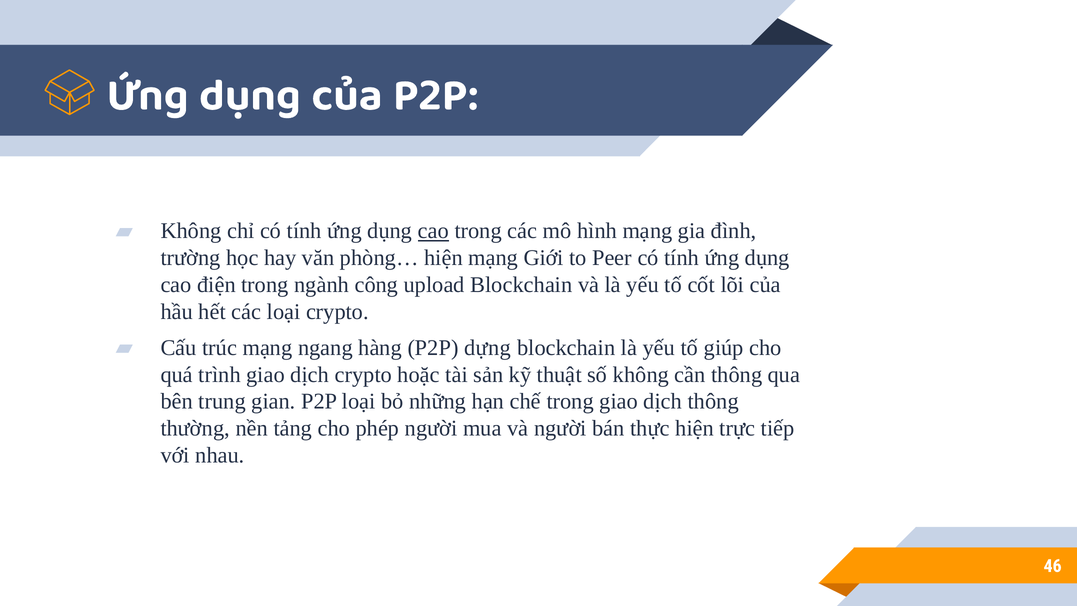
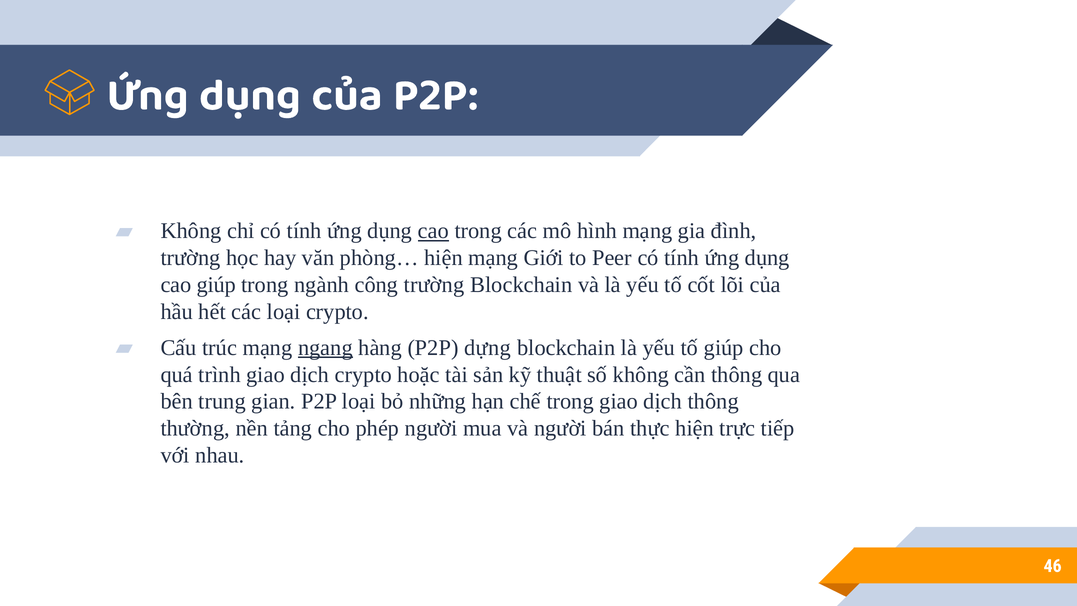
cao điện: điện -> giúp (217, 285)
công upload: upload -> trường (434, 285)
ngang underline: none -> present (325, 348)
